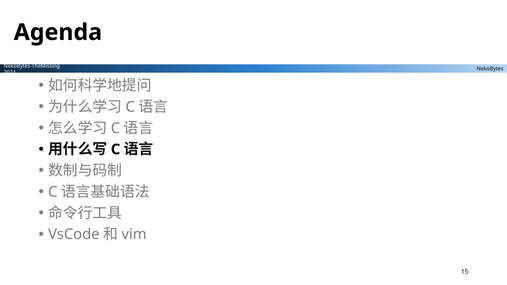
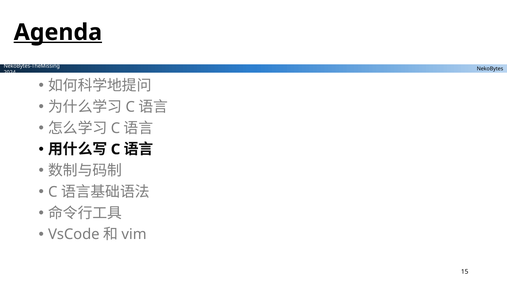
Agenda underline: none -> present (58, 32)
